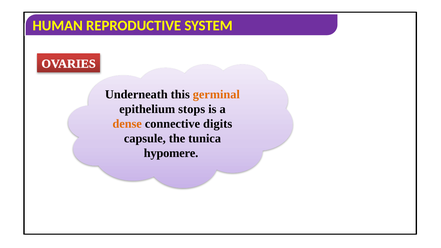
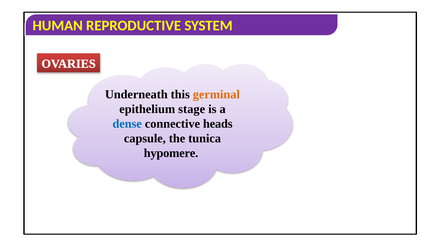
stops: stops -> stage (192, 109)
dense colour: orange -> blue (127, 124)
digits: digits -> heads (218, 124)
